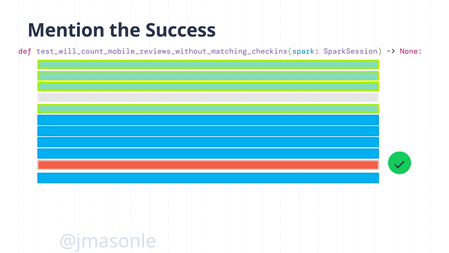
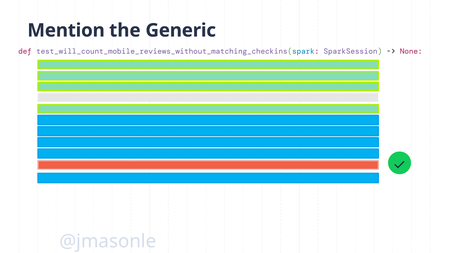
Success: Success -> Generic (181, 30)
